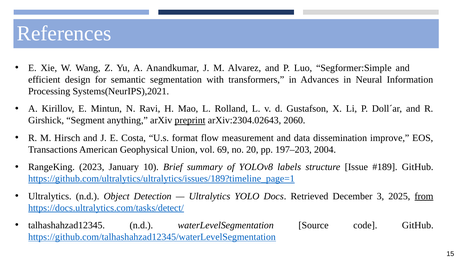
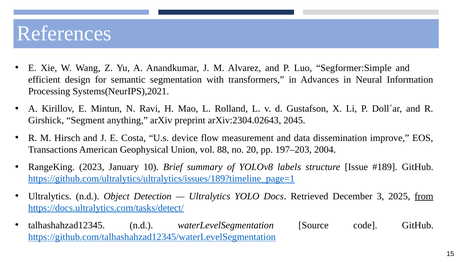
preprint underline: present -> none (190, 120)
2060: 2060 -> 2045 (294, 120)
format: format -> device (185, 138)
69: 69 -> 88 (223, 149)
